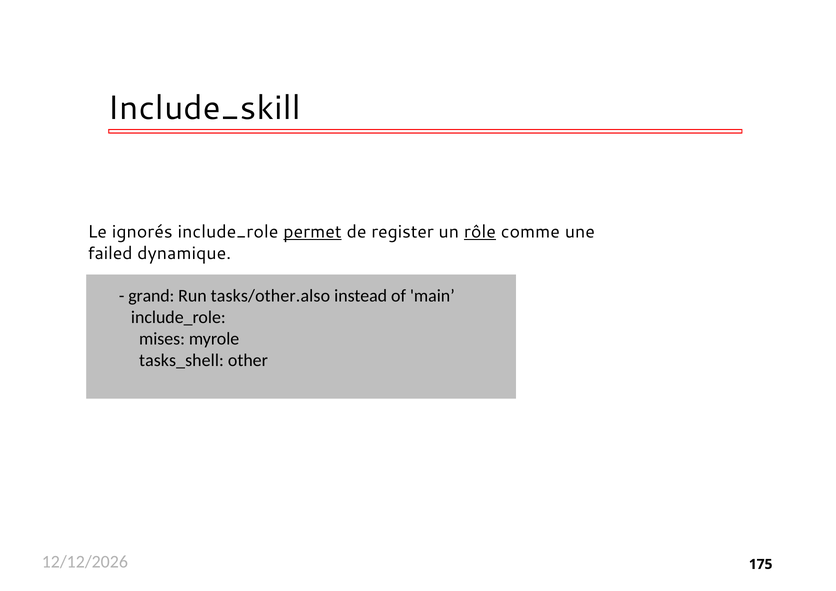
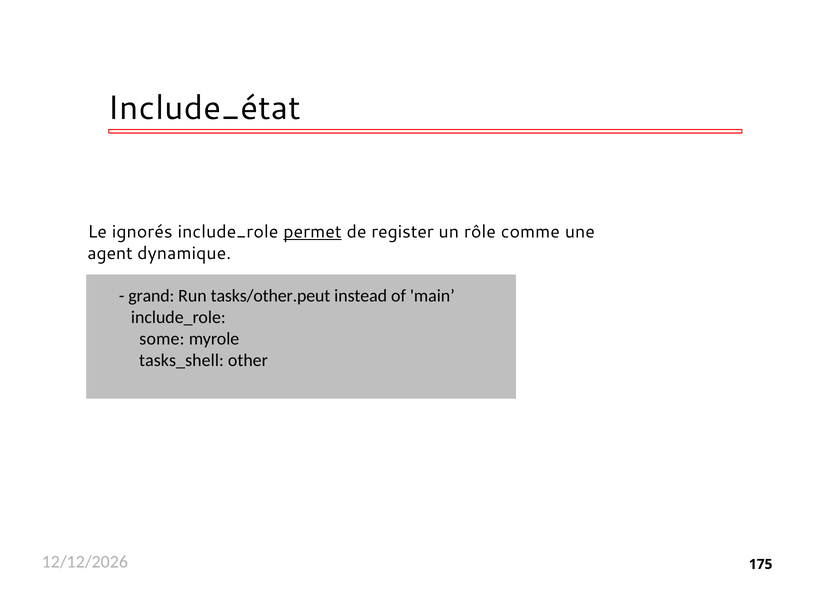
Include_skill: Include_skill -> Include_état (204, 108)
rôle underline: present -> none (480, 232)
failed: failed -> agent (110, 253)
tasks/other.also: tasks/other.also -> tasks/other.peut (271, 296)
mises: mises -> some (162, 339)
